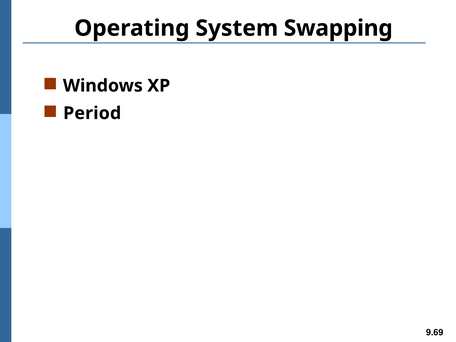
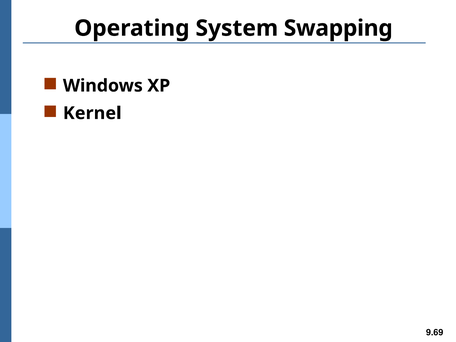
Period: Period -> Kernel (92, 113)
